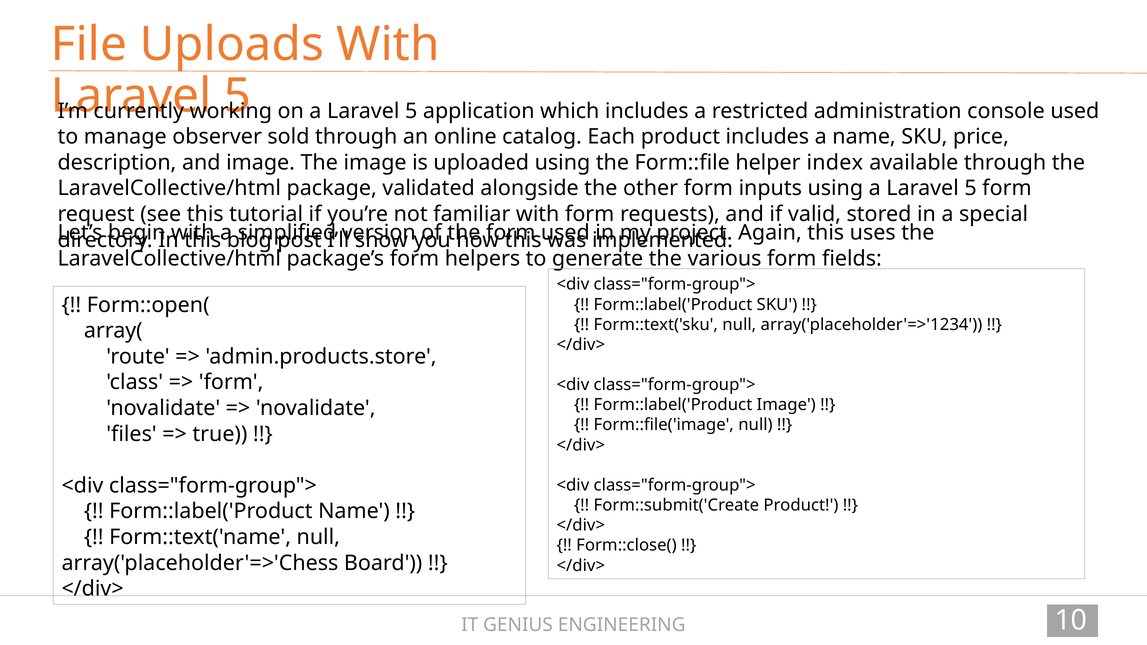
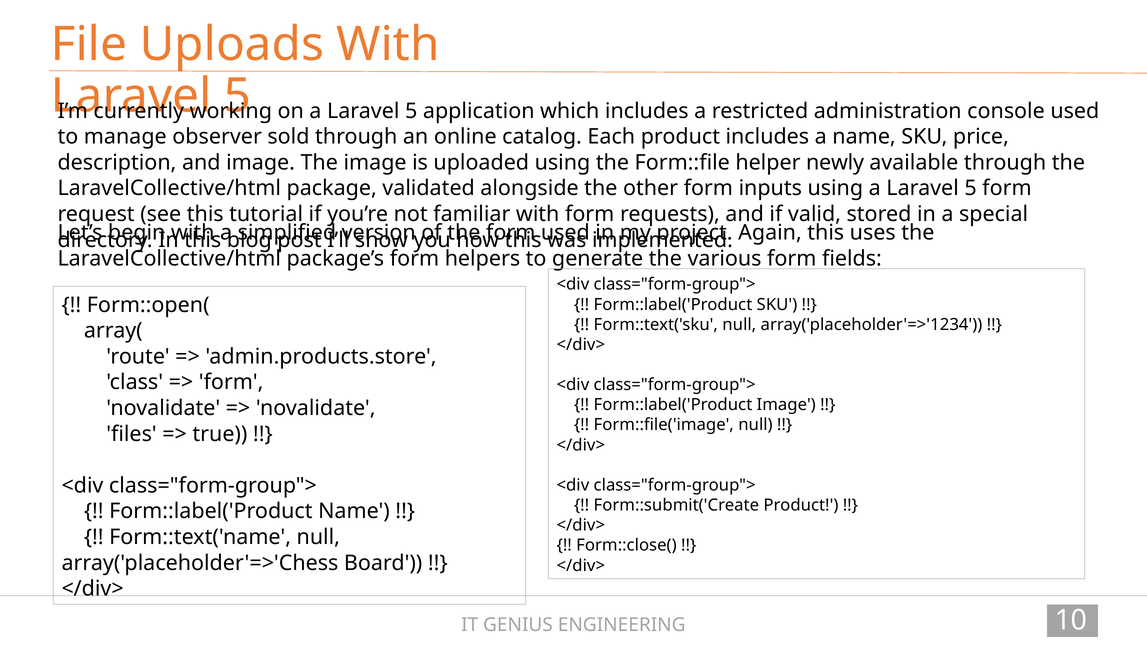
index: index -> newly (835, 163)
